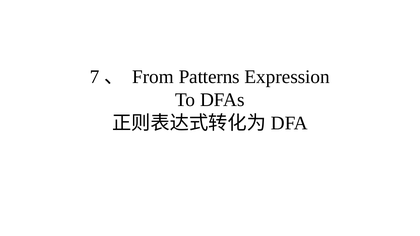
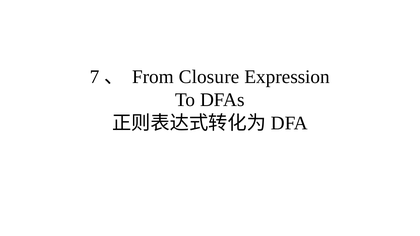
Patterns: Patterns -> Closure (209, 77)
